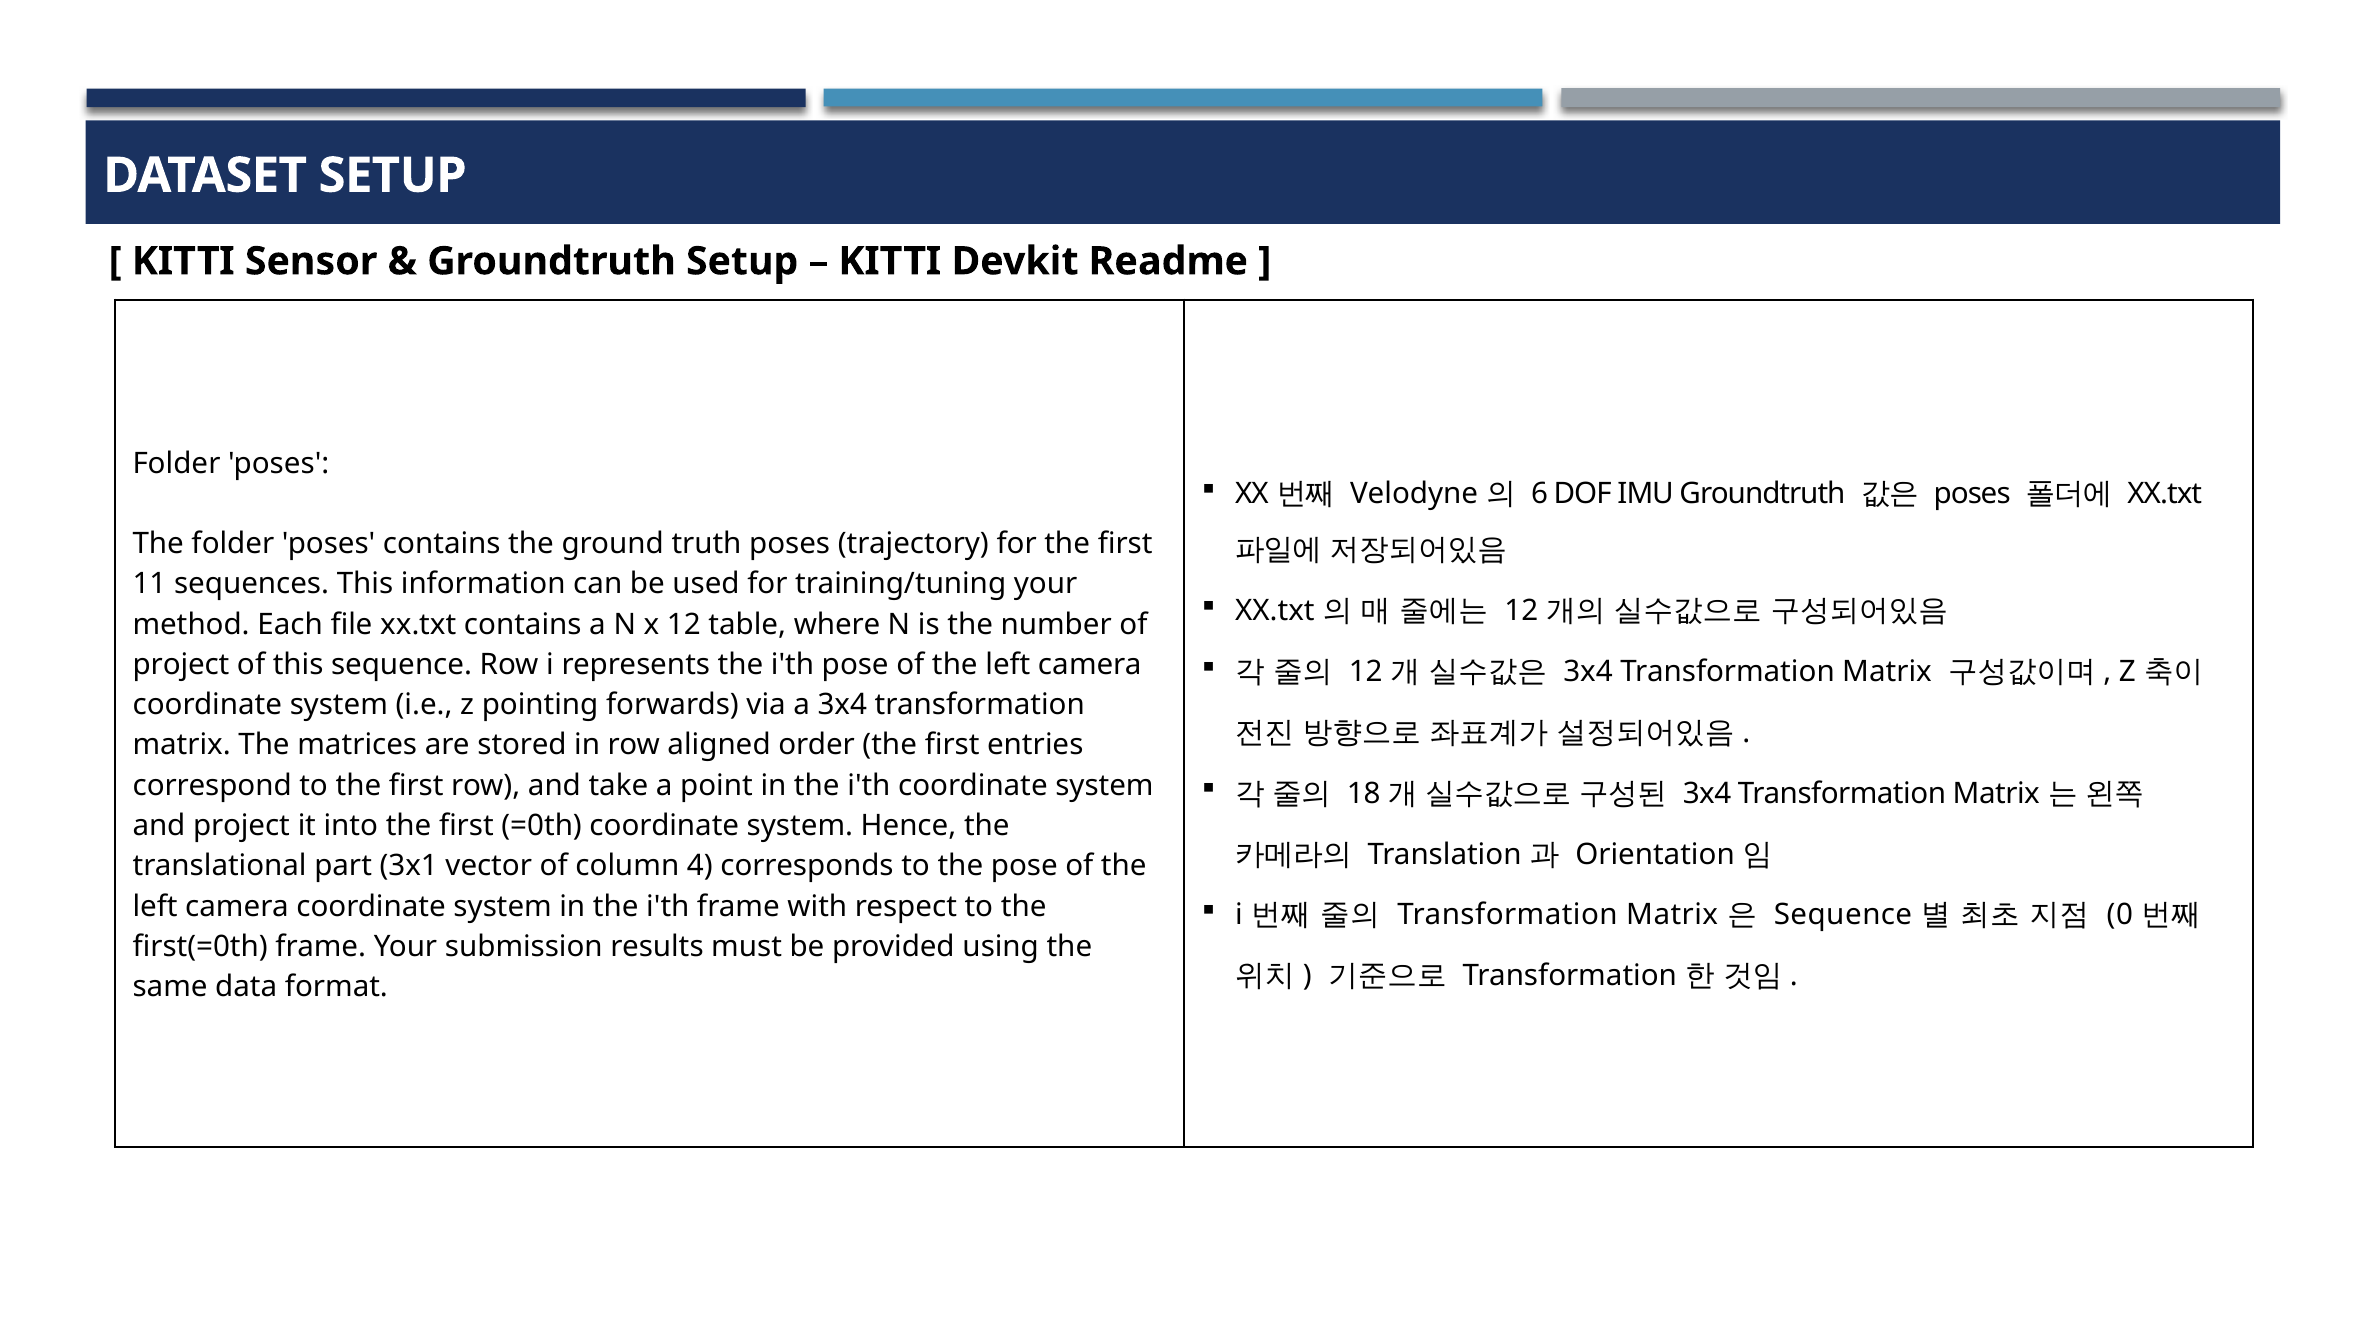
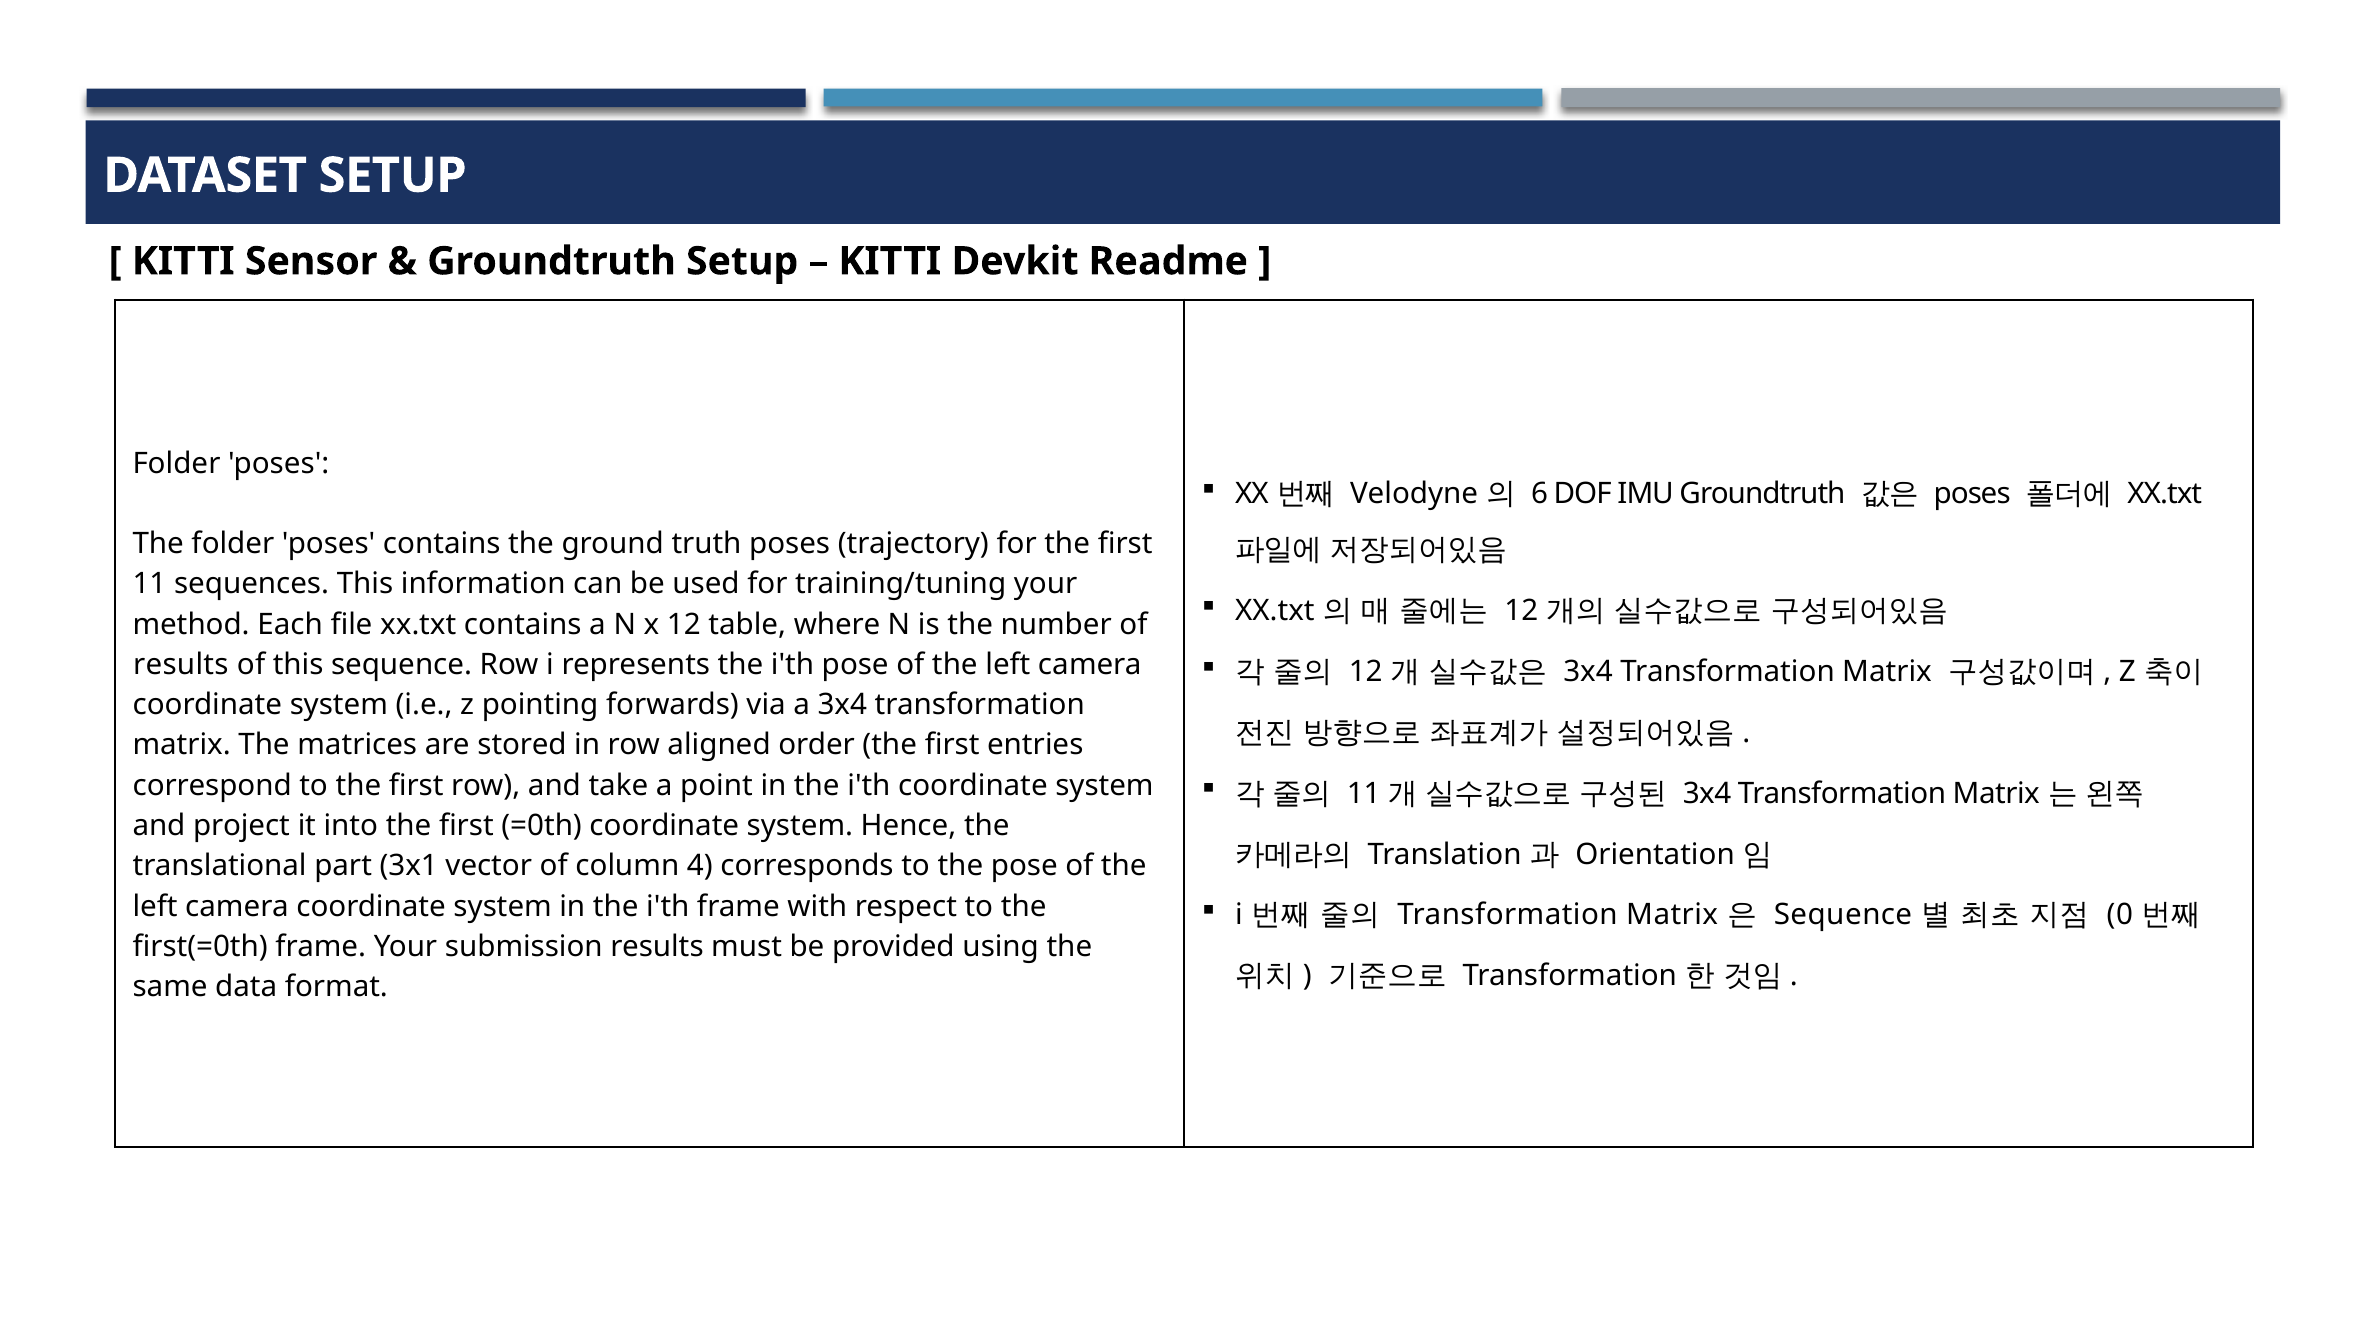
project: project -> results (181, 664)
18: 18 -> 11 (1364, 793)
